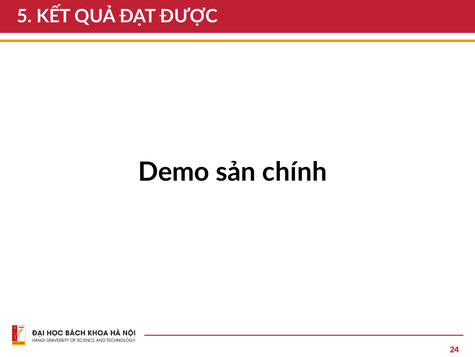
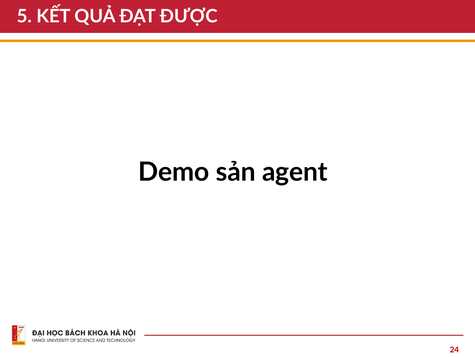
chính: chính -> agent (295, 172)
